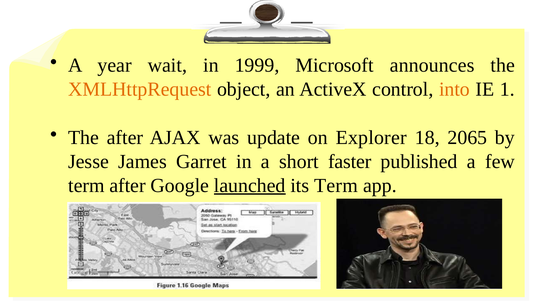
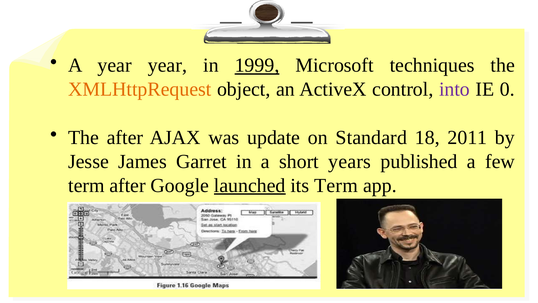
year wait: wait -> year (167, 65)
1999 underline: none -> present (257, 65)
announces: announces -> techniques (432, 65)
into colour: orange -> purple (454, 89)
1: 1 -> 0 (507, 89)
Explorer: Explorer -> Standard (371, 138)
2065: 2065 -> 2011 (467, 138)
faster: faster -> years (350, 161)
